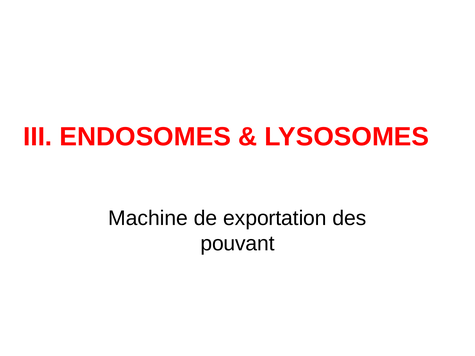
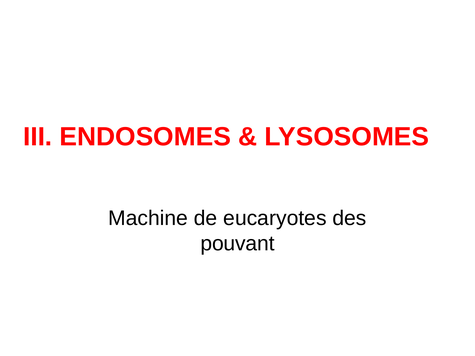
exportation: exportation -> eucaryotes (275, 218)
